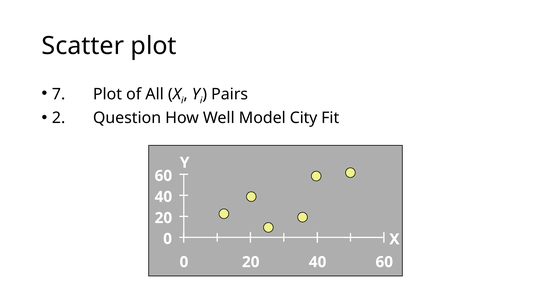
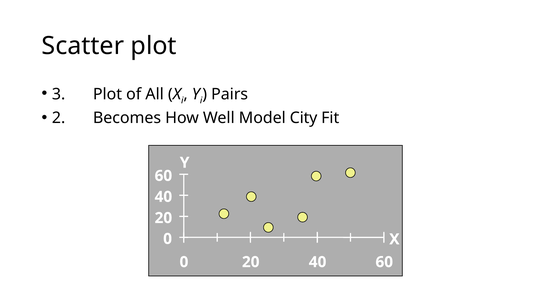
7: 7 -> 3 (59, 94)
Question: Question -> Becomes (127, 118)
